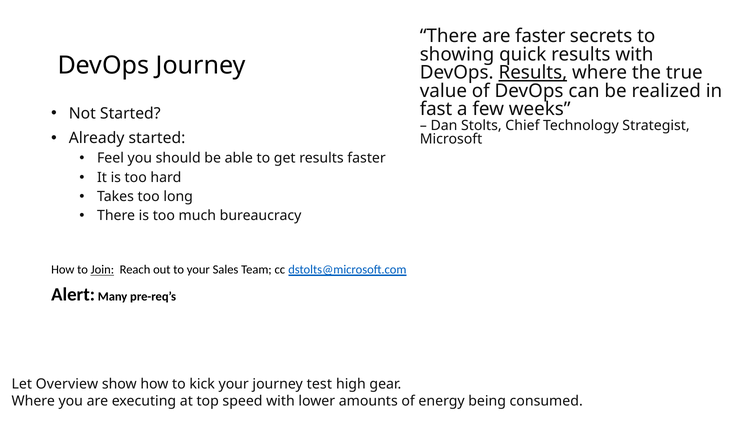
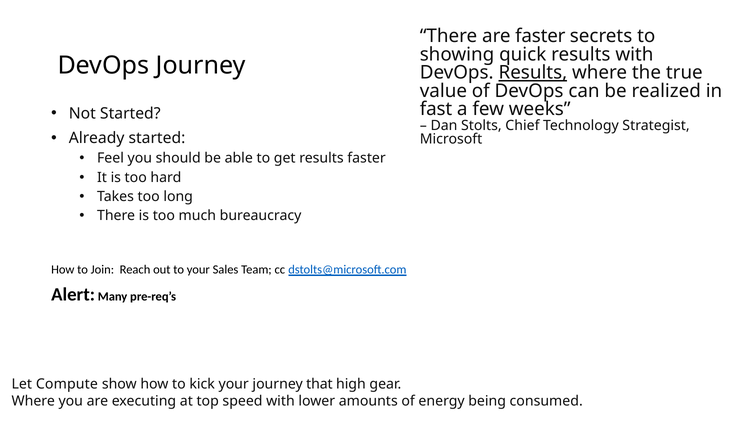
Join underline: present -> none (102, 270)
Overview: Overview -> Compute (67, 384)
test: test -> that (319, 384)
